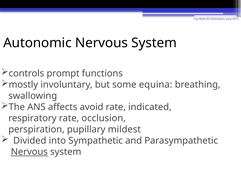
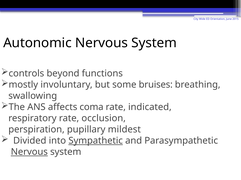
prompt: prompt -> beyond (63, 74)
equina: equina -> bruises (156, 85)
avoid: avoid -> coma (92, 107)
Sympathetic underline: none -> present (96, 141)
